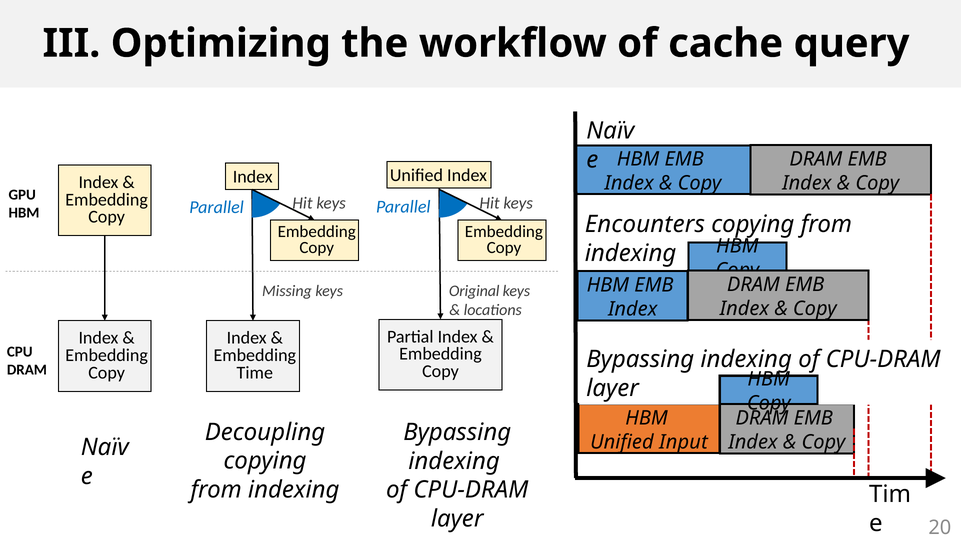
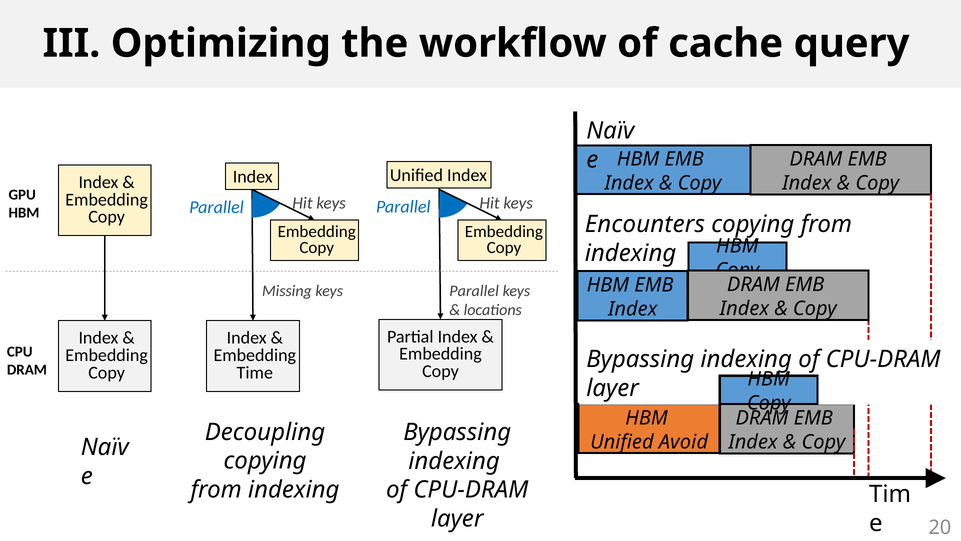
Original: Original -> Parallel (474, 291)
Input: Input -> Avoid (683, 442)
